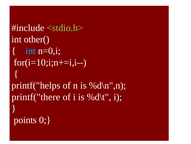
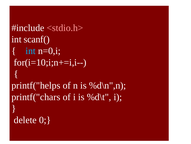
<stdio.h> colour: light green -> pink (65, 28)
other(: other( -> scanf( (37, 39)
printf("there: printf("there -> printf("chars (36, 96)
points: points -> delete (25, 119)
